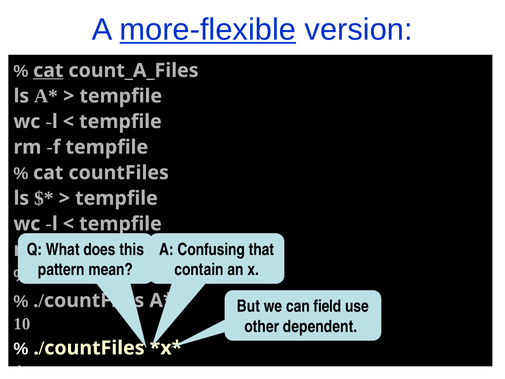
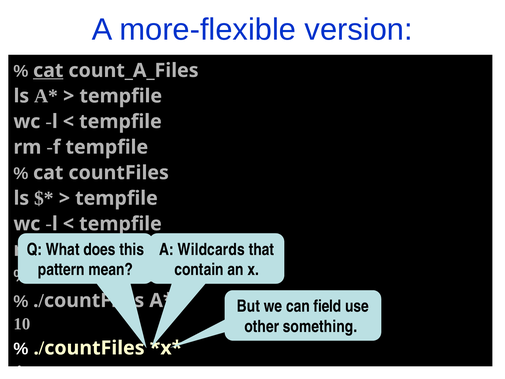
more-flexible underline: present -> none (208, 30)
Confusing: Confusing -> Wildcards (211, 249)
dependent: dependent -> something (320, 326)
